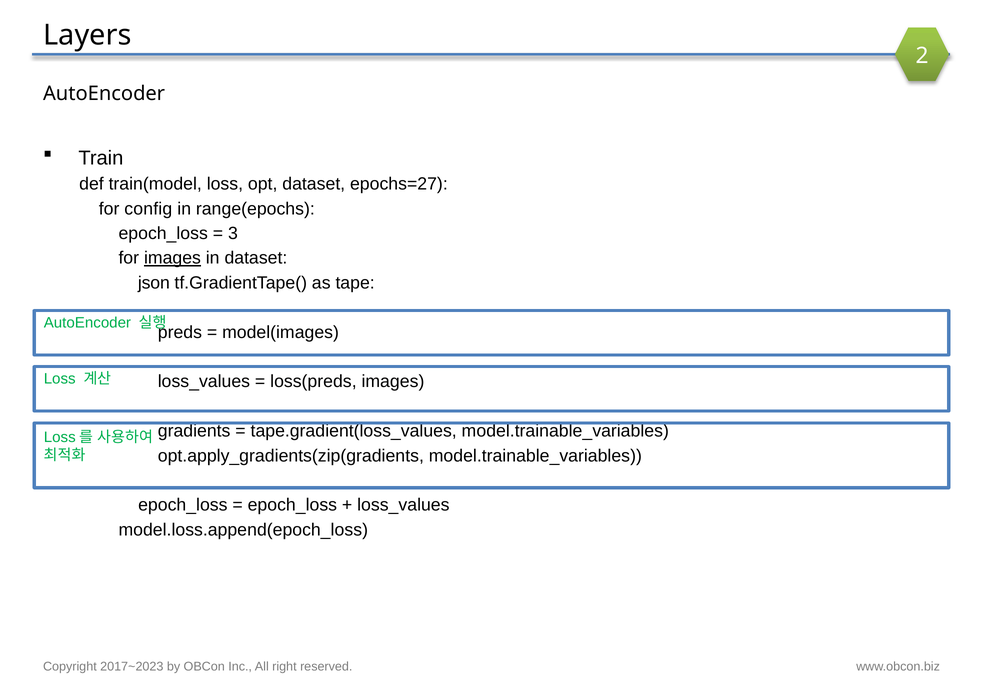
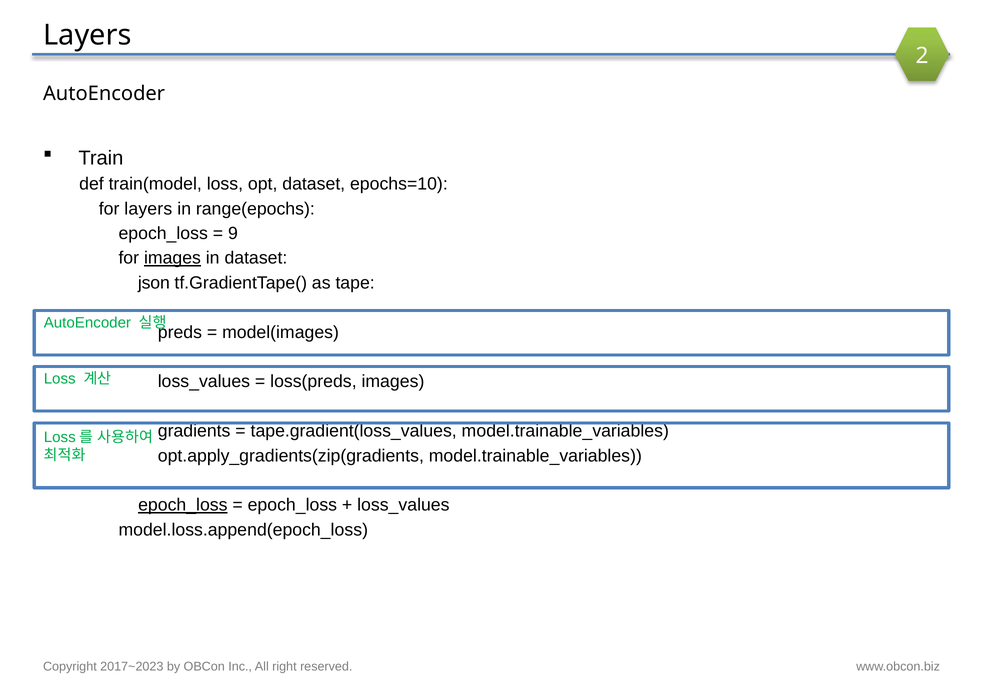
epochs=27: epochs=27 -> epochs=10 (399, 184)
for config: config -> layers (148, 209)
3: 3 -> 9 (233, 234)
epoch_loss underline: none -> present (183, 506)
